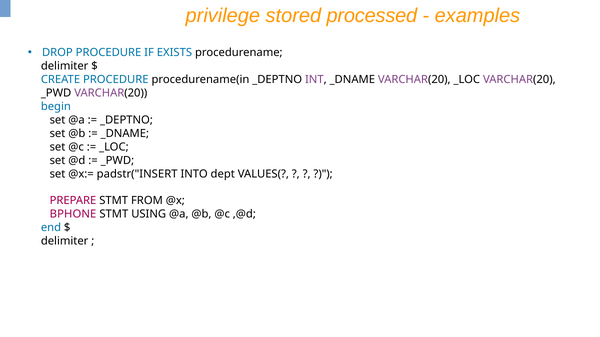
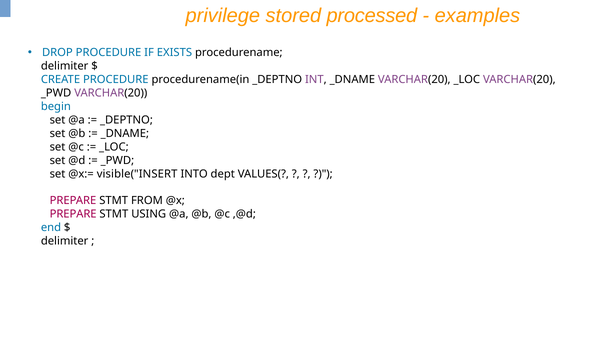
padstr("INSERT: padstr("INSERT -> visible("INSERT (137, 174)
BPHONE: BPHONE -> PREPARE (73, 215)
